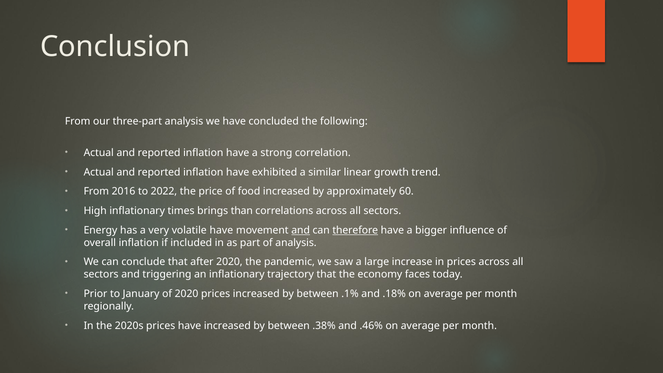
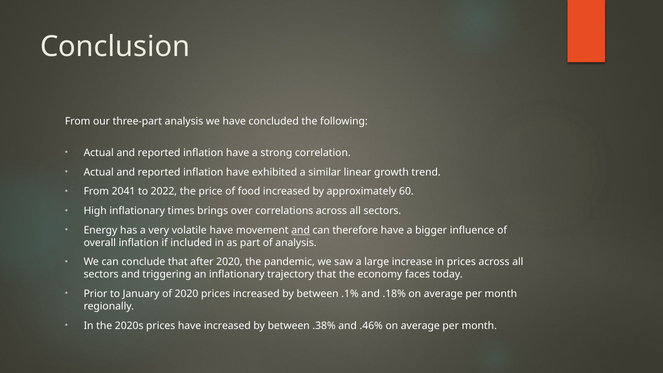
2016: 2016 -> 2041 (124, 192)
than: than -> over (242, 211)
therefore underline: present -> none (355, 230)
